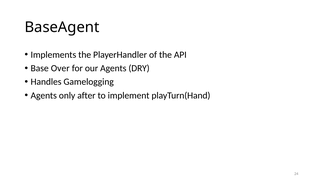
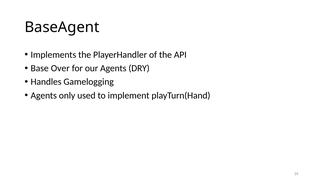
after: after -> used (86, 95)
